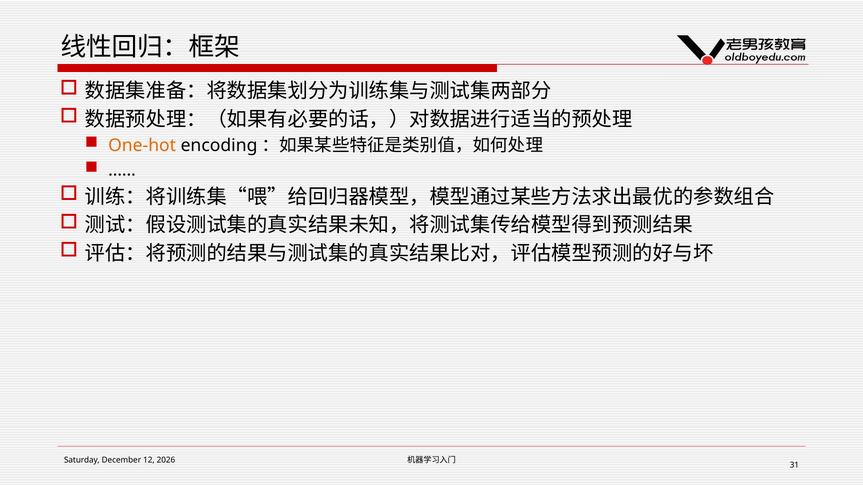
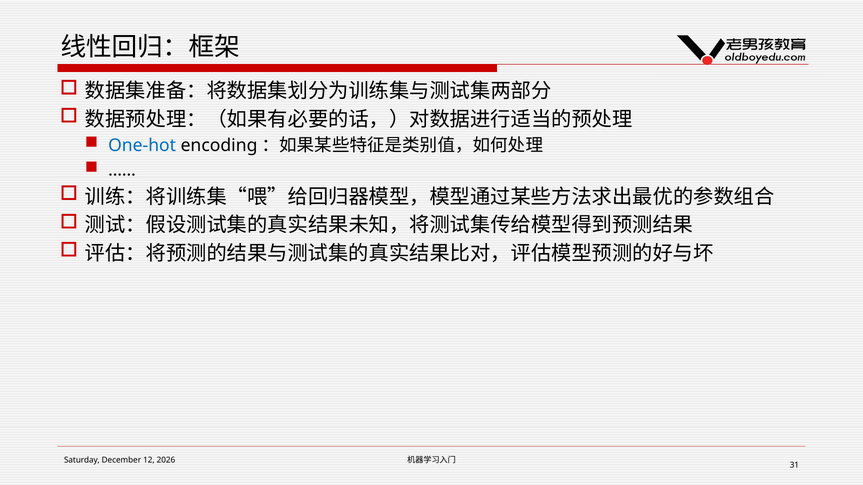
One-hot colour: orange -> blue (142, 146)
